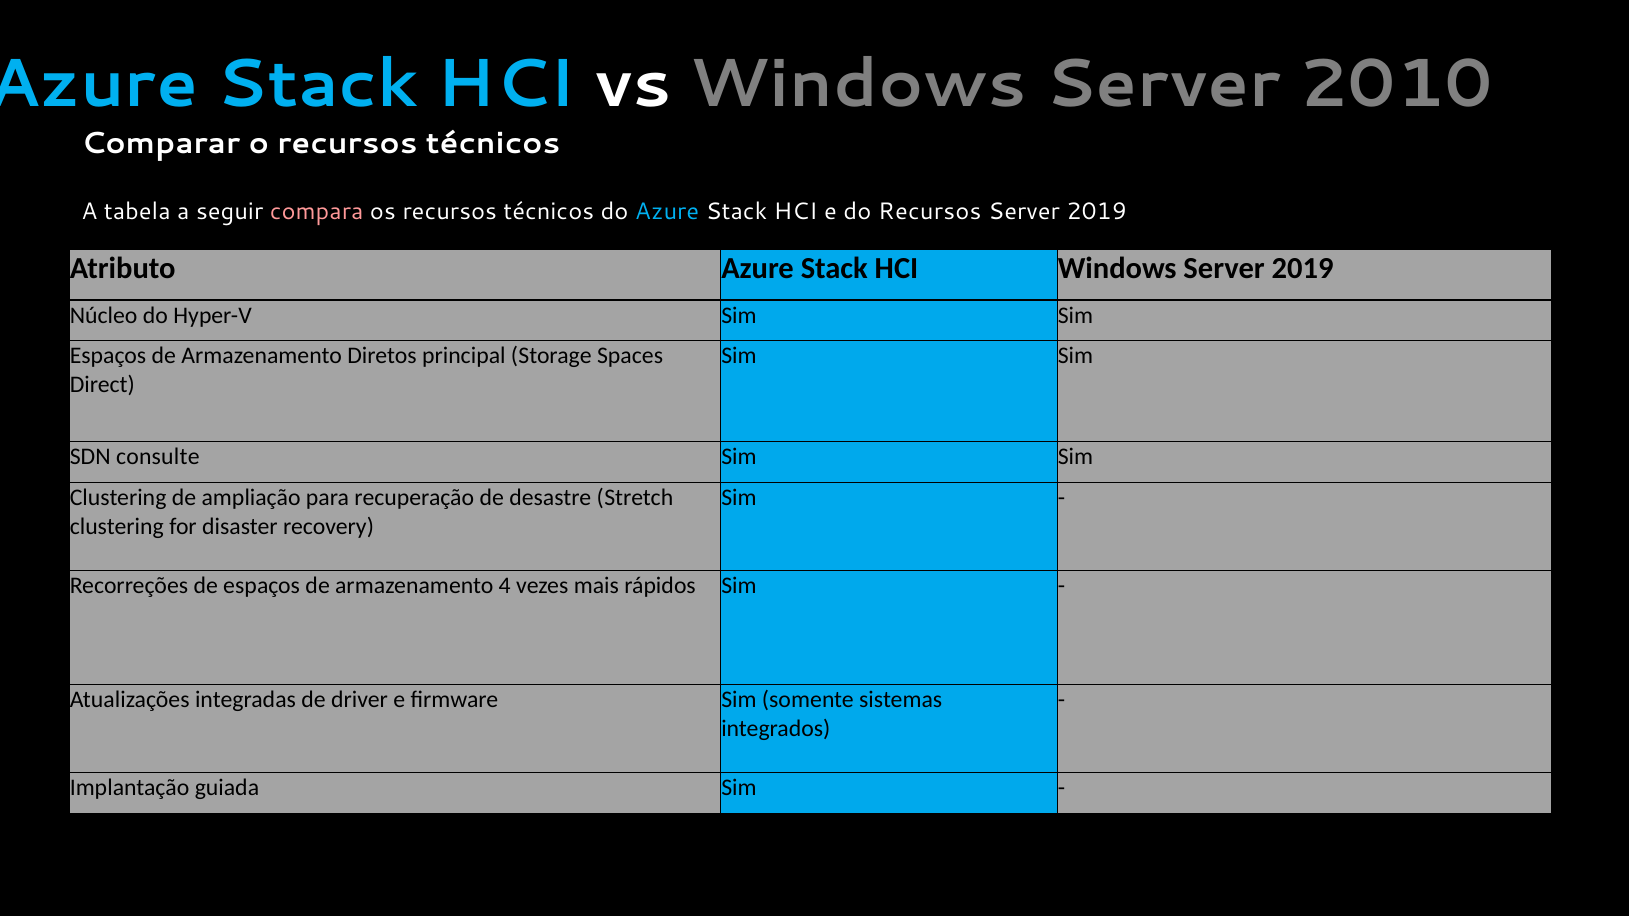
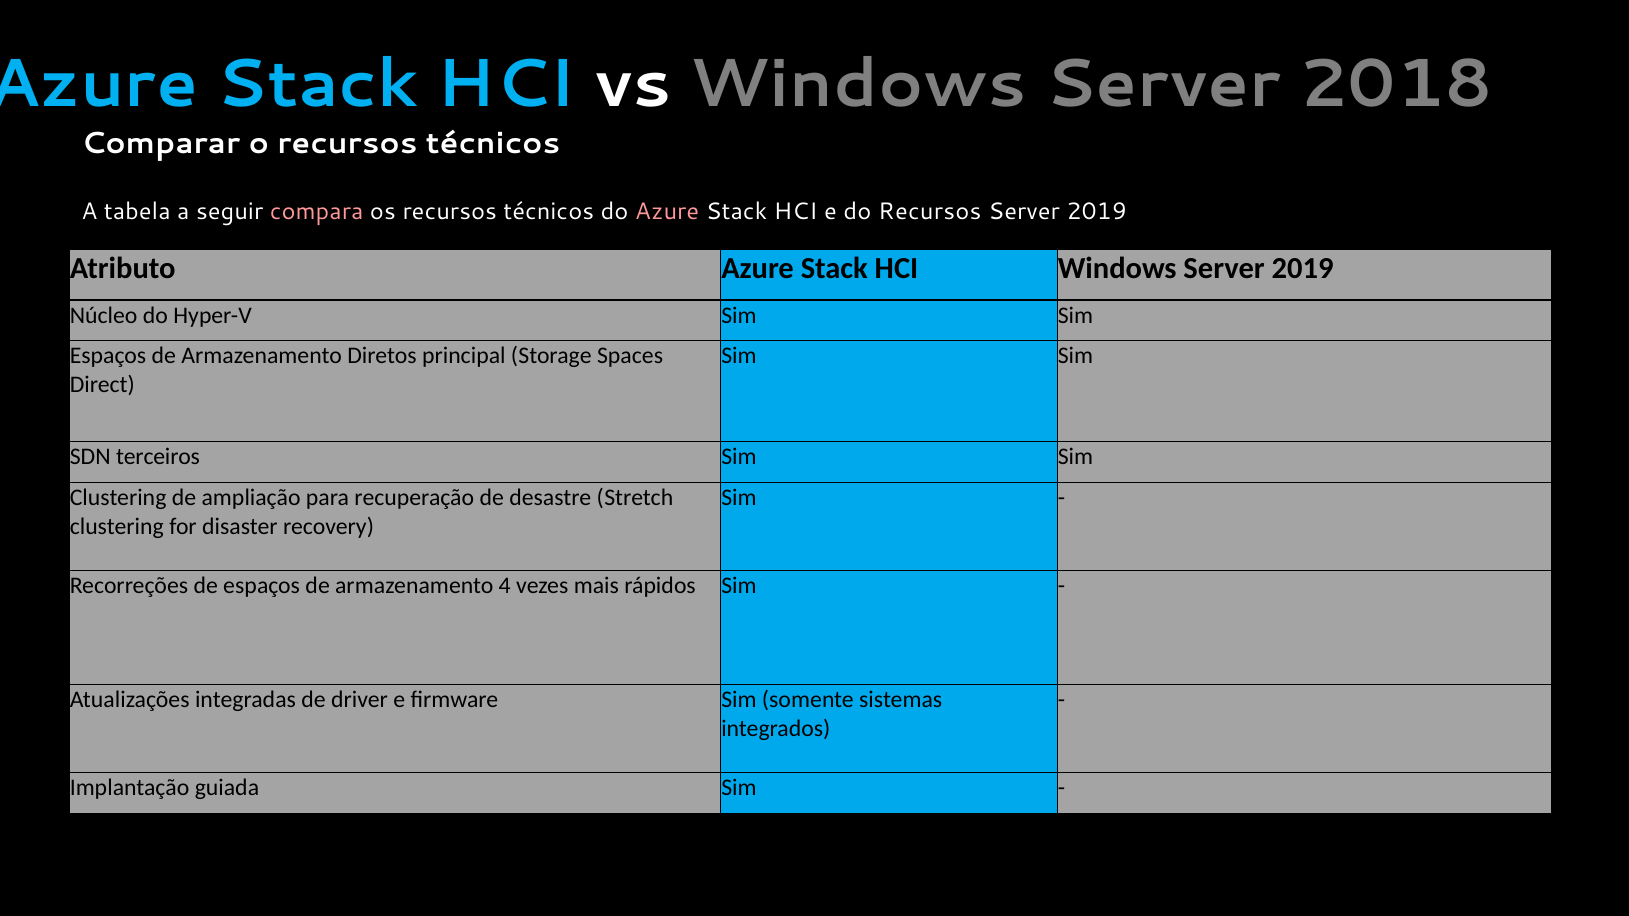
2010: 2010 -> 2018 (1396, 84)
Azure colour: light blue -> pink (667, 212)
consulte: consulte -> terceiros (158, 457)
